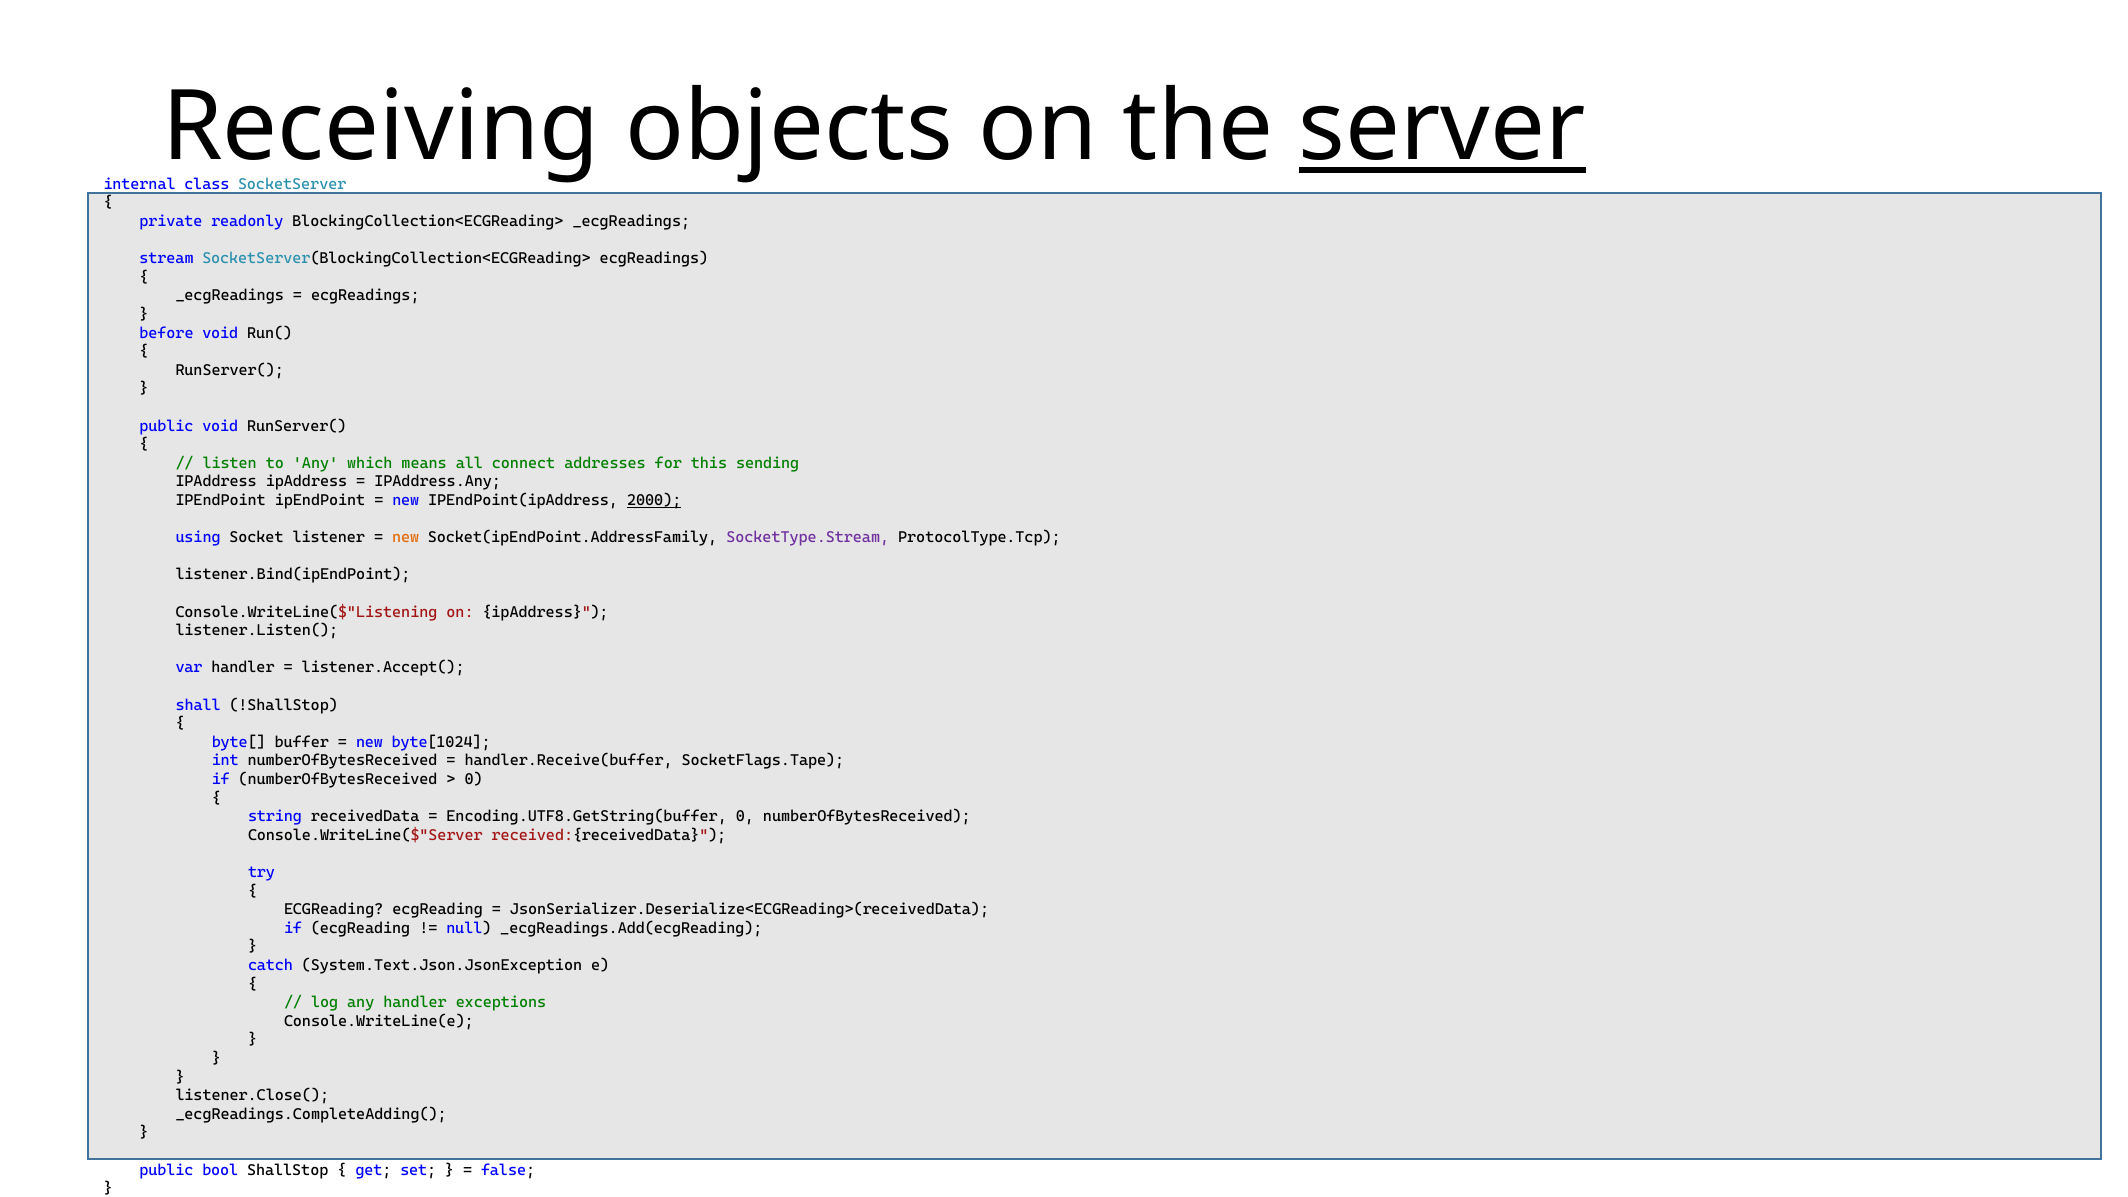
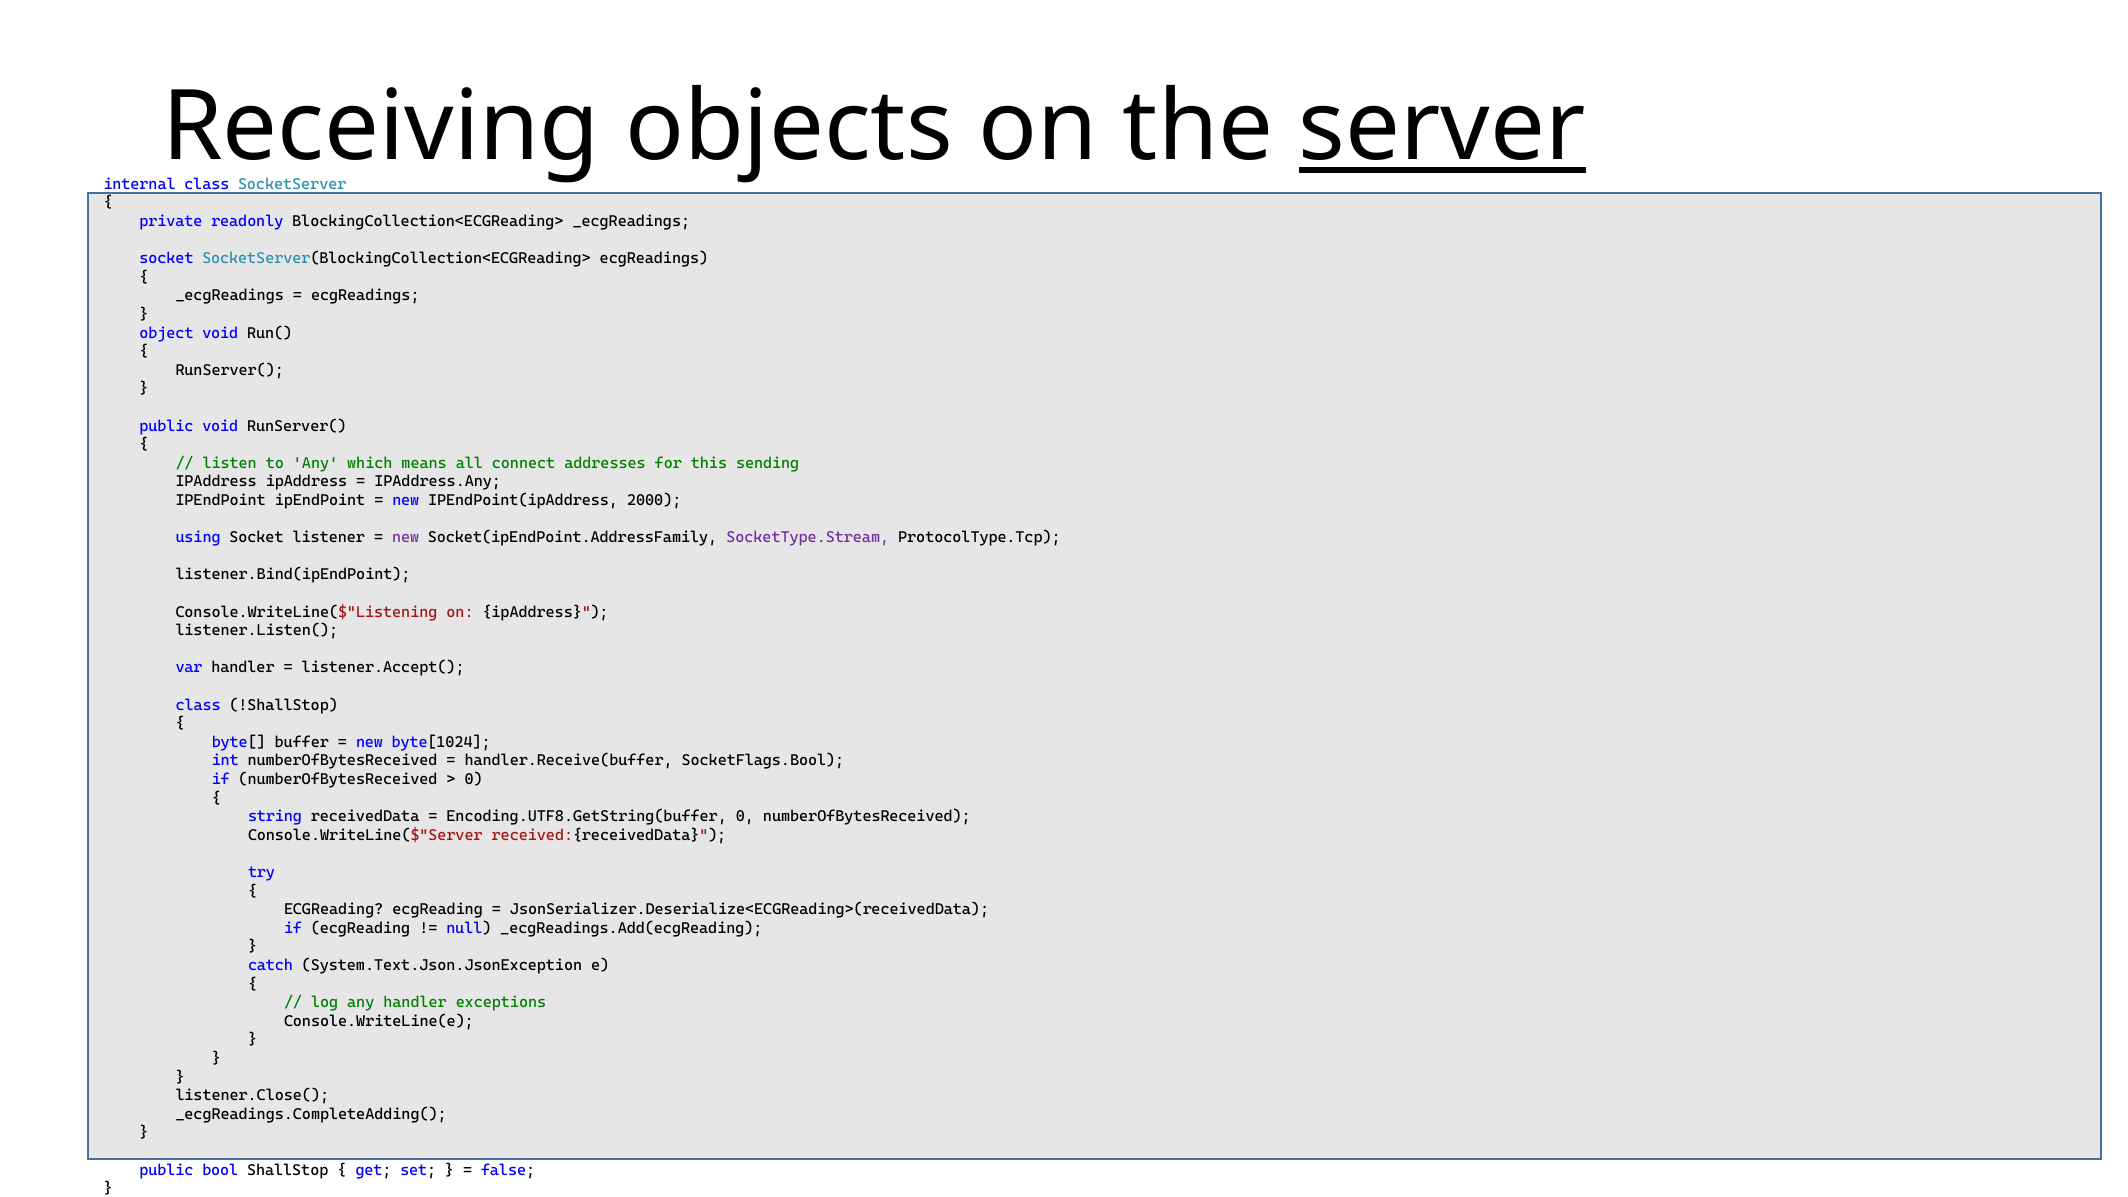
stream: stream -> socket (167, 259)
before: before -> object (167, 333)
2000 underline: present -> none (654, 500)
new colour: orange -> purple (406, 538)
shall: shall -> class (198, 705)
SocketFlags.Tape: SocketFlags.Tape -> SocketFlags.Bool (763, 761)
